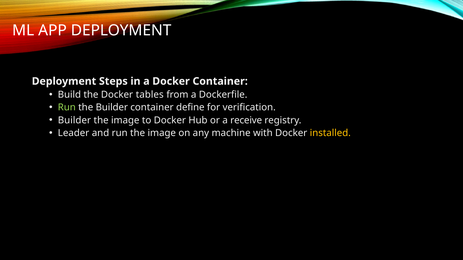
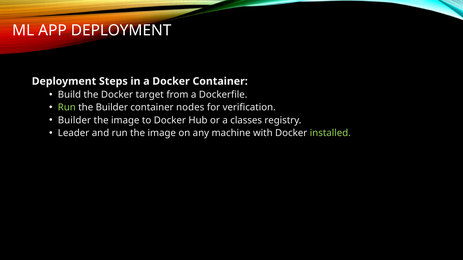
tables: tables -> target (150, 95)
define: define -> nodes (190, 108)
receive: receive -> classes (246, 120)
installed colour: yellow -> light green (330, 133)
